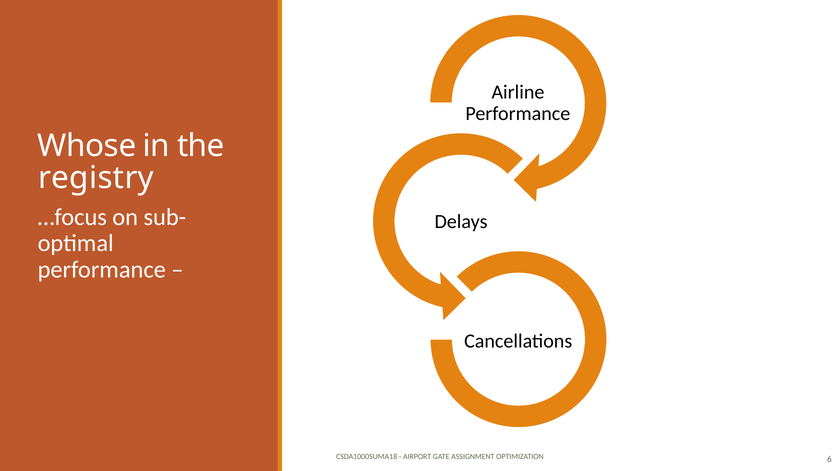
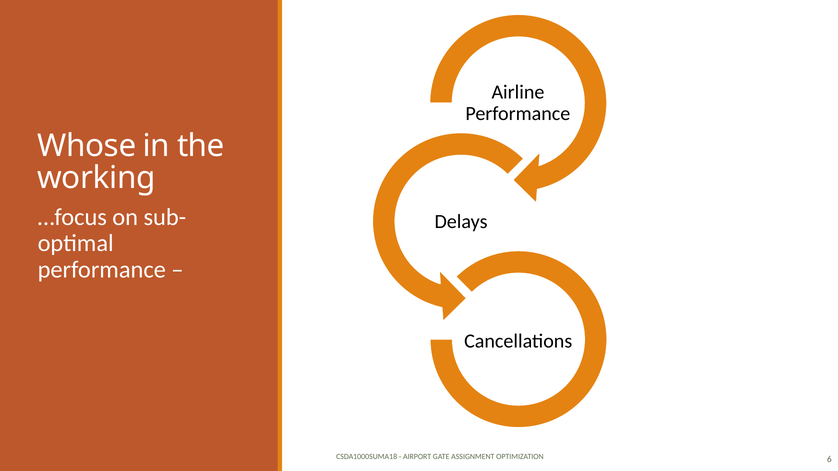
registry: registry -> working (96, 178)
